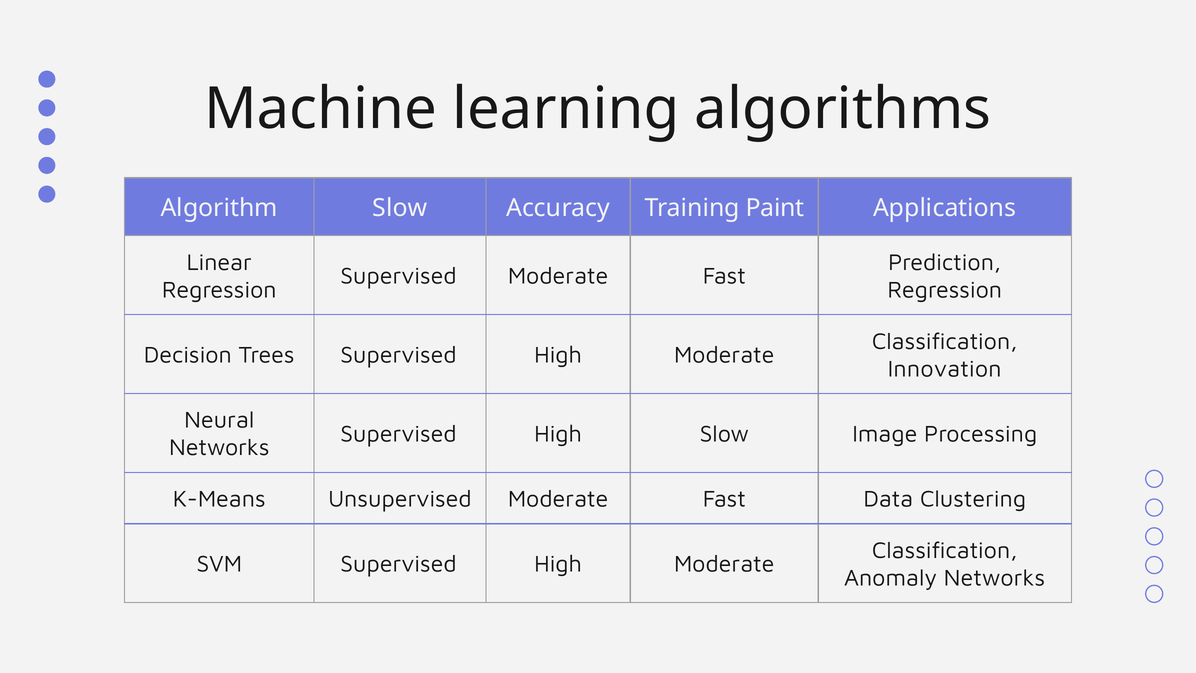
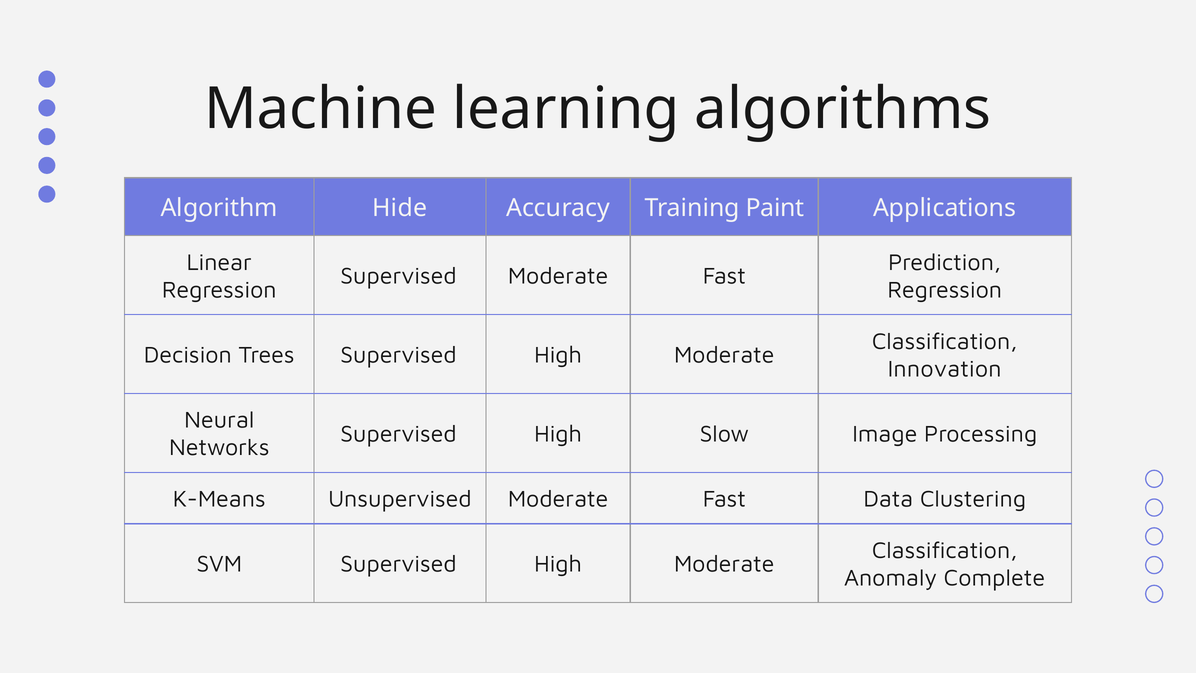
Algorithm Slow: Slow -> Hide (400, 208)
Anomaly Networks: Networks -> Complete (994, 578)
